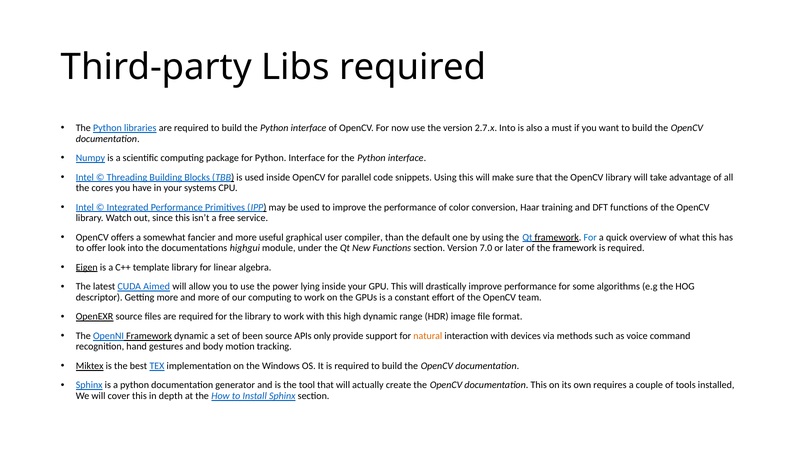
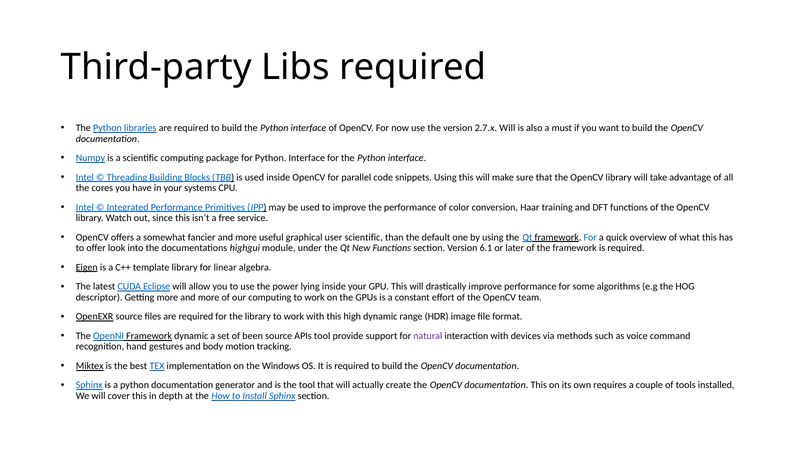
2.7.x Into: Into -> Will (507, 128)
user compiler: compiler -> scientific (364, 237)
7.0: 7.0 -> 6.1 (486, 248)
Aimed: Aimed -> Eclipse (157, 287)
APIs only: only -> tool (322, 336)
natural colour: orange -> purple (428, 336)
